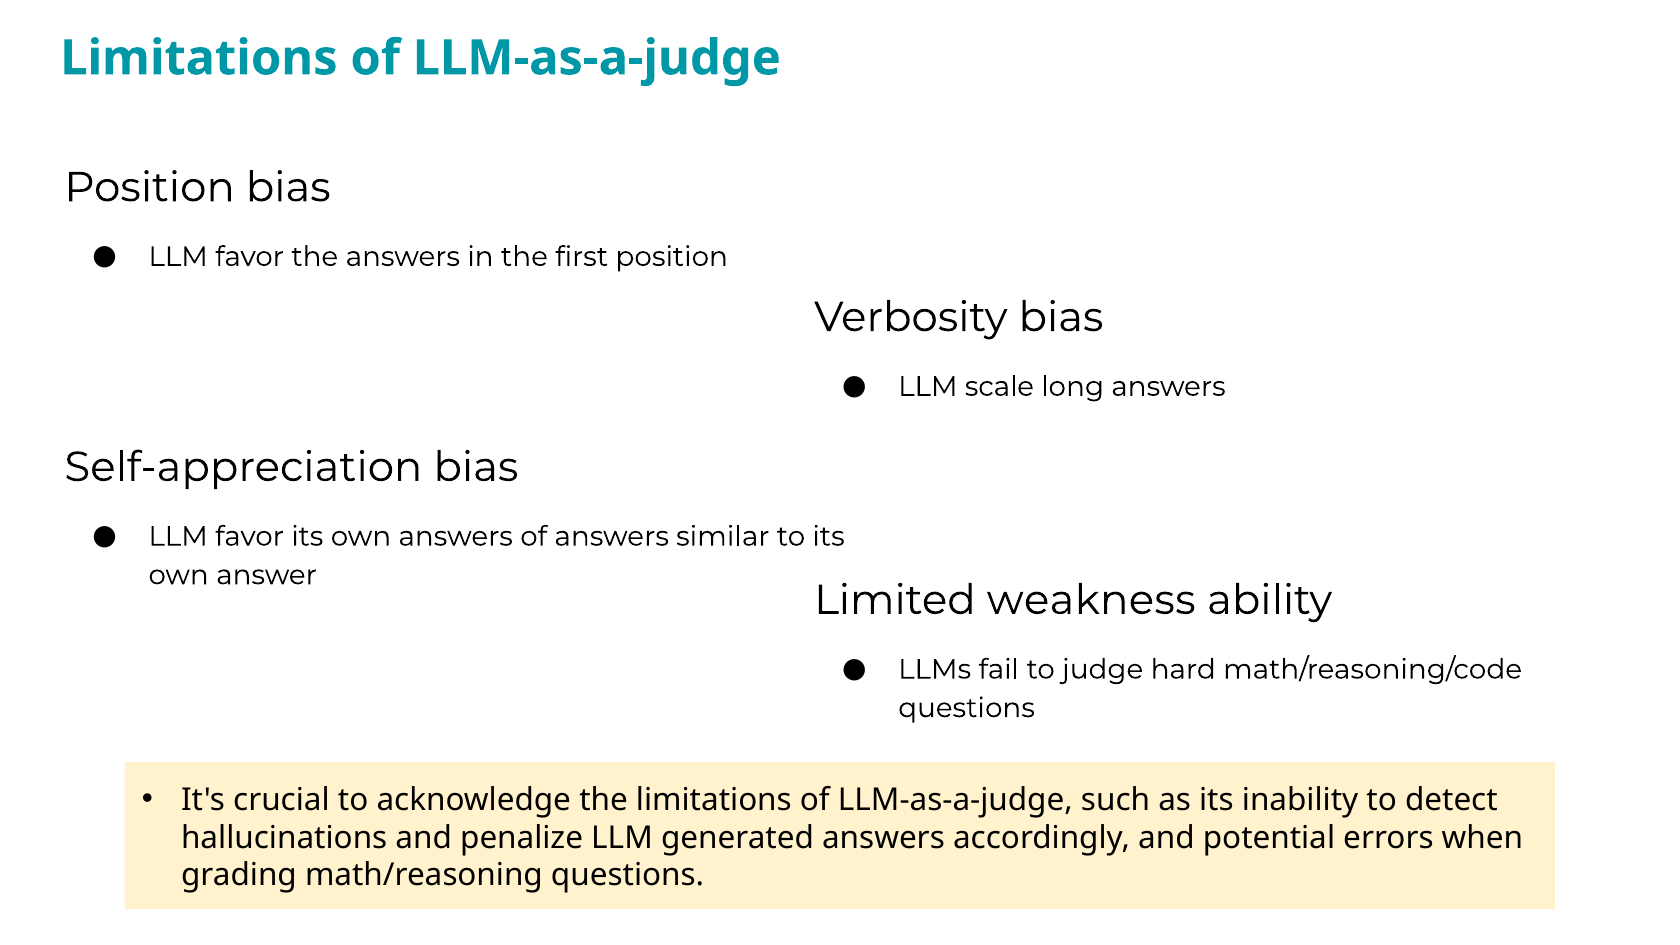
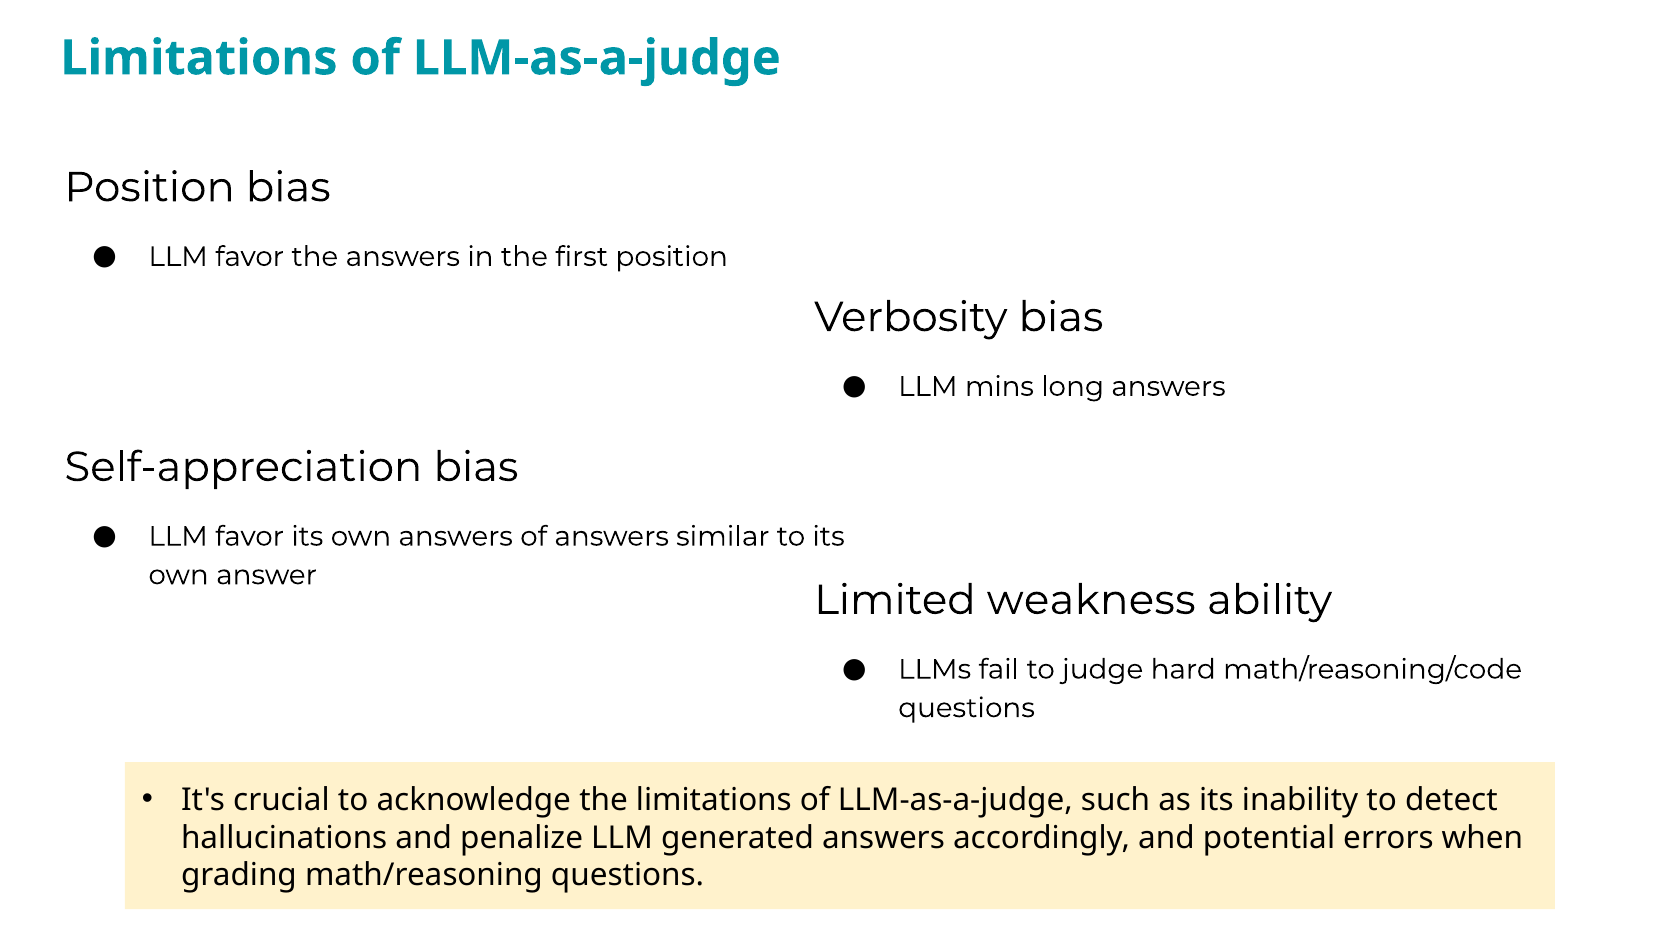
scale: scale -> mins (999, 387)
